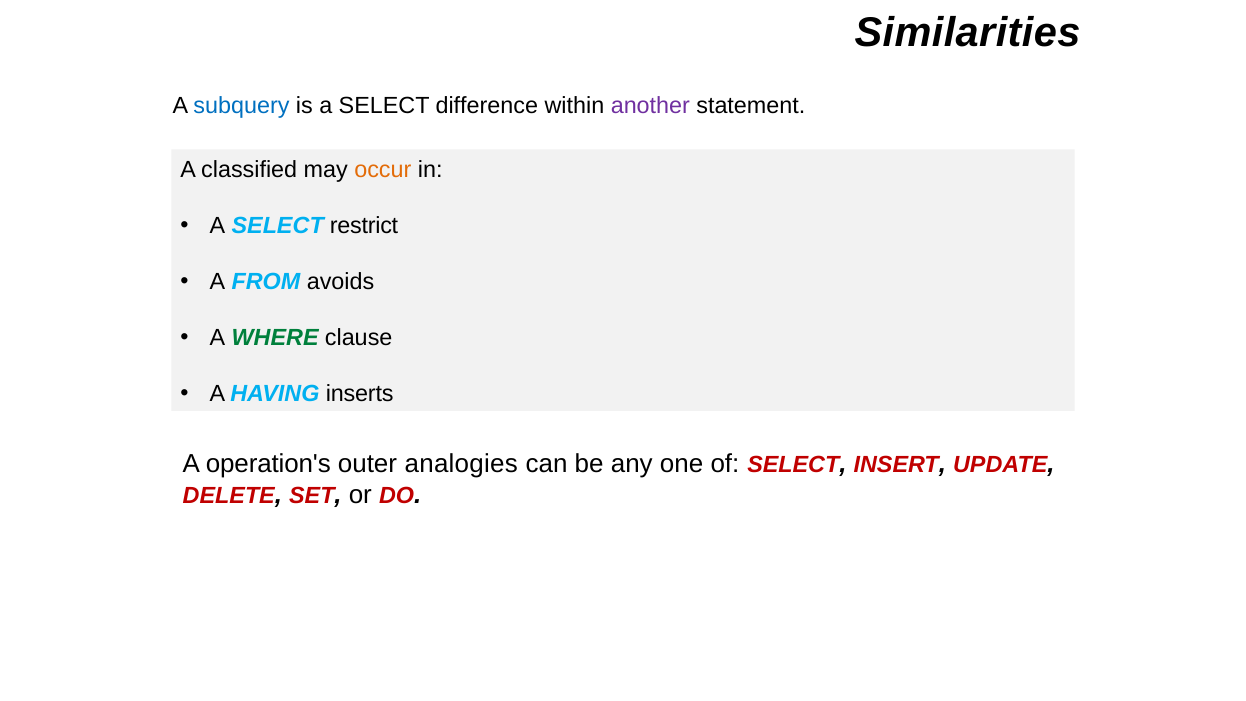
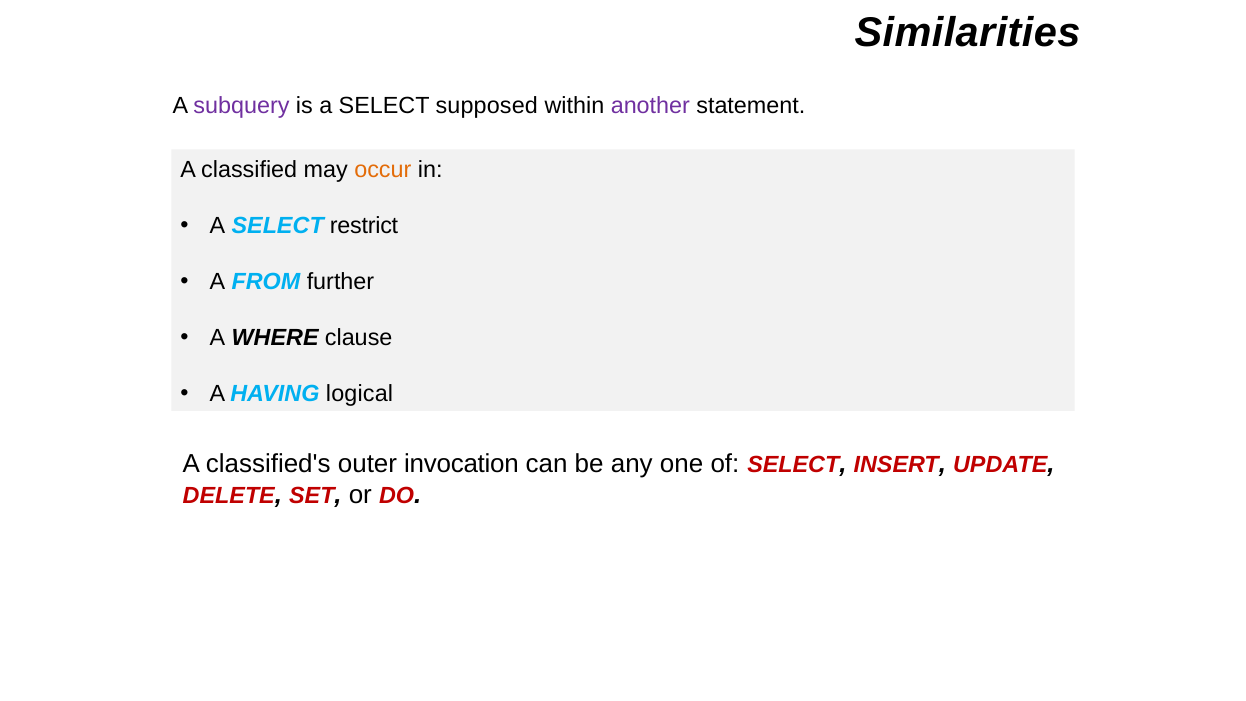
subquery colour: blue -> purple (241, 106)
difference: difference -> supposed (487, 106)
avoids: avoids -> further (341, 282)
WHERE colour: green -> black (275, 338)
inserts: inserts -> logical (360, 394)
operation's: operation's -> classified's (268, 464)
analogies: analogies -> invocation (461, 464)
